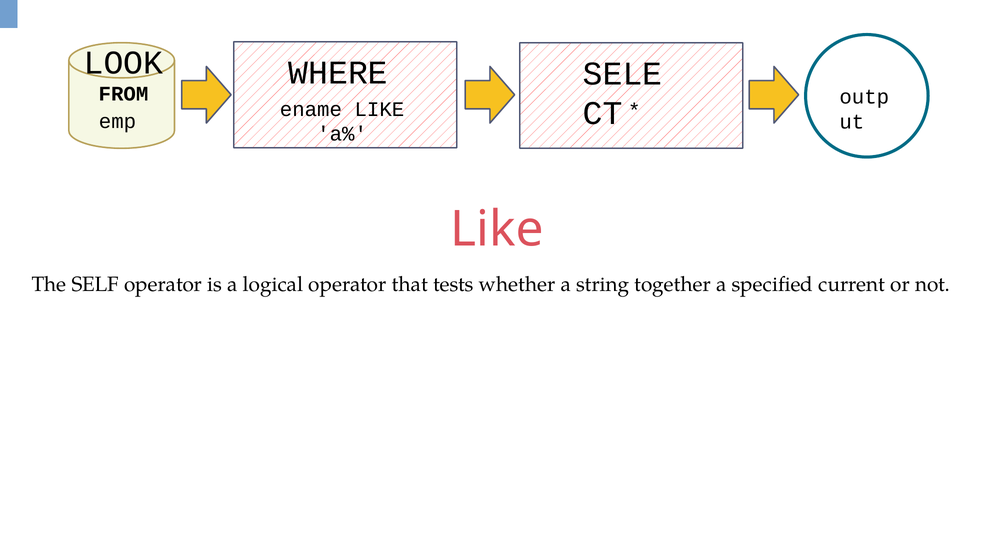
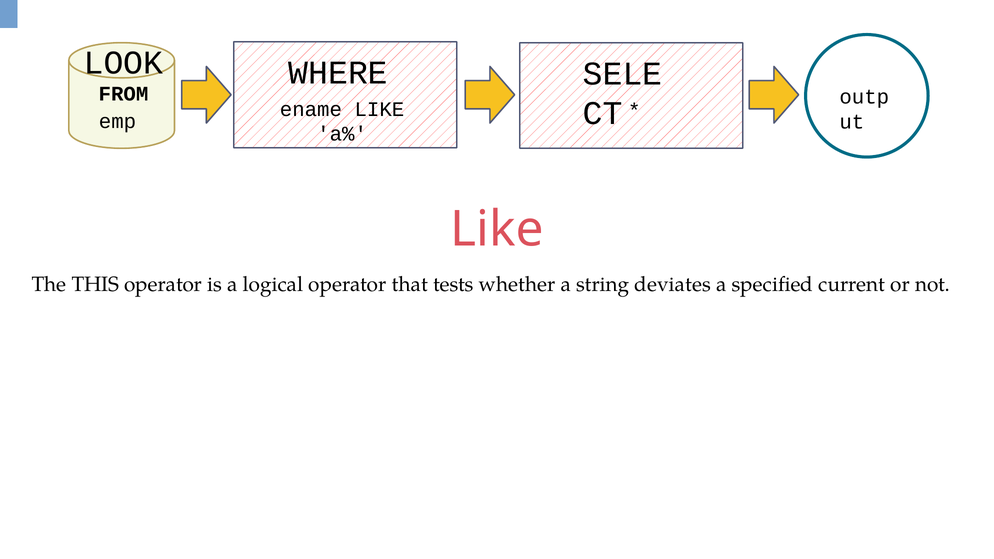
SELF: SELF -> THIS (95, 285)
together: together -> deviates (673, 285)
